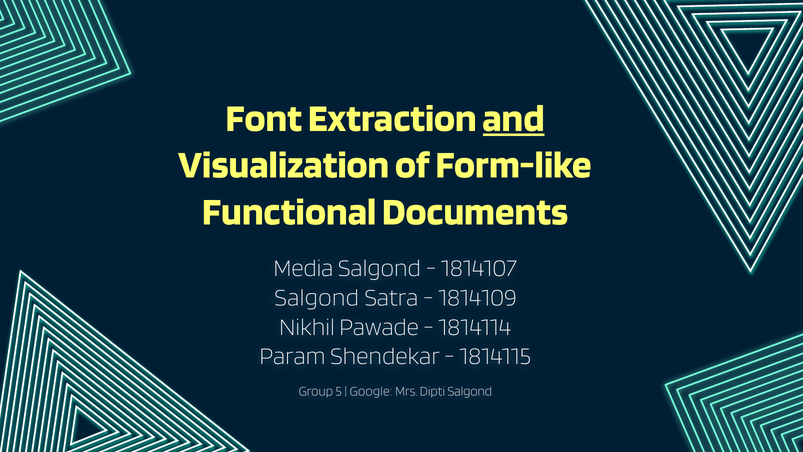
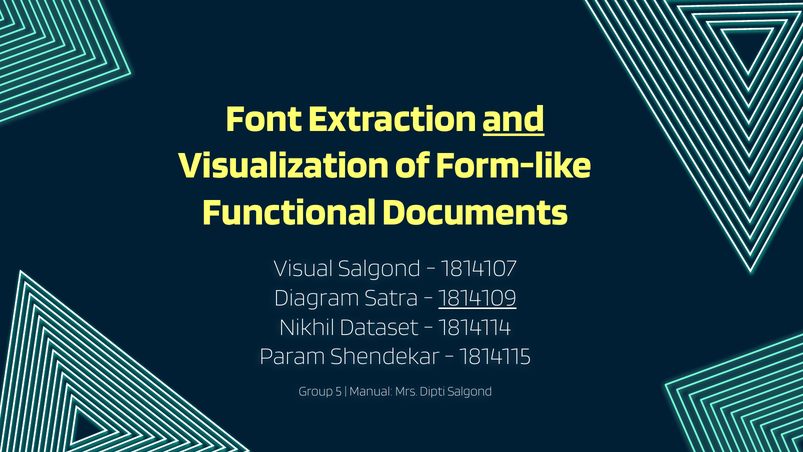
Media: Media -> Visual (303, 268)
Salgond: Salgond -> Diagram (317, 297)
1814109 underline: none -> present (478, 297)
Pawade: Pawade -> Dataset (379, 327)
Google: Google -> Manual (371, 391)
